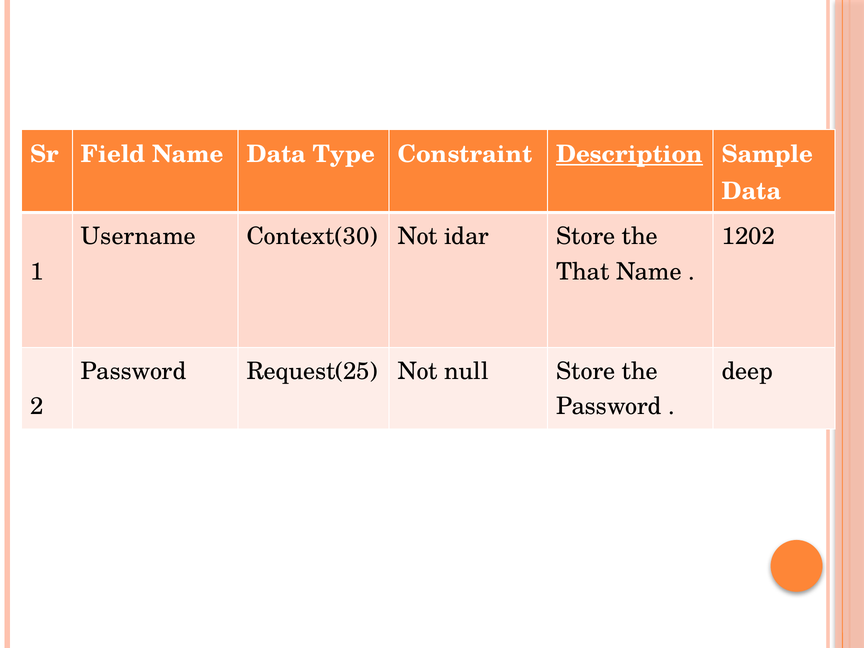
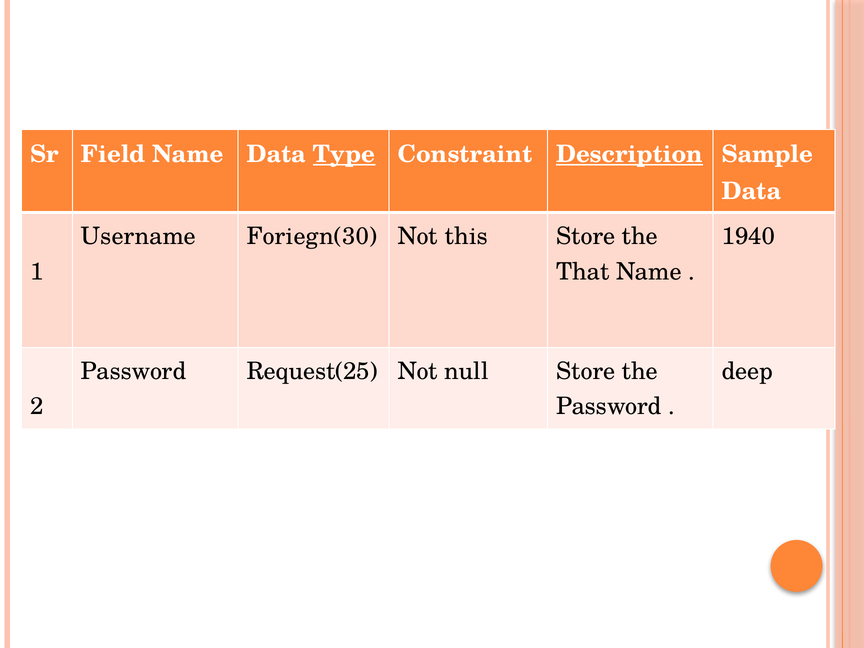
Type underline: none -> present (344, 154)
Context(30: Context(30 -> Foriegn(30 (312, 236)
idar: idar -> this (466, 236)
1202: 1202 -> 1940 (748, 236)
